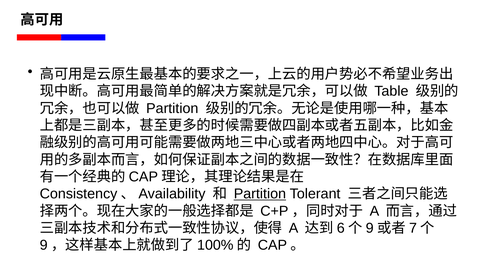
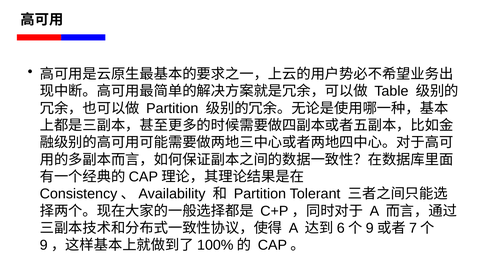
Partition underline: present -> none (260, 194)
